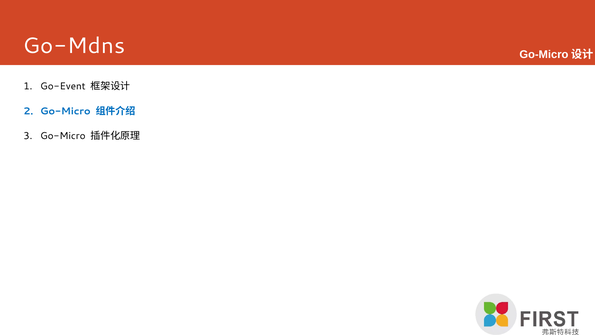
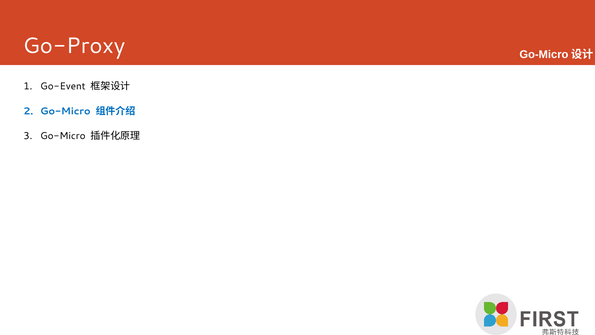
Go-Mdns: Go-Mdns -> Go-Proxy (74, 46)
